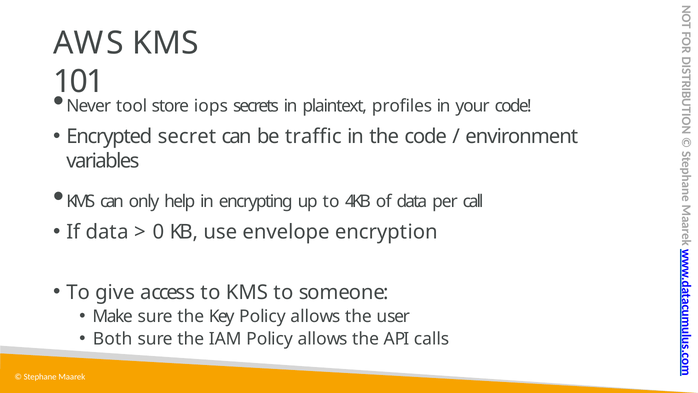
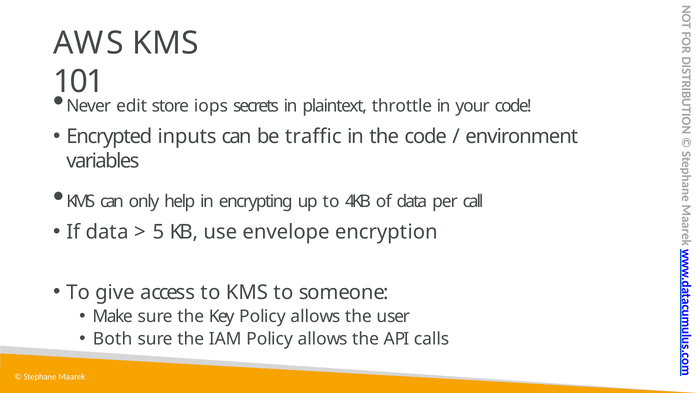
tool: tool -> edit (132, 106)
profiles: profiles -> throttle (402, 106)
secret: secret -> inputs (187, 136)
0: 0 -> 5 (158, 232)
